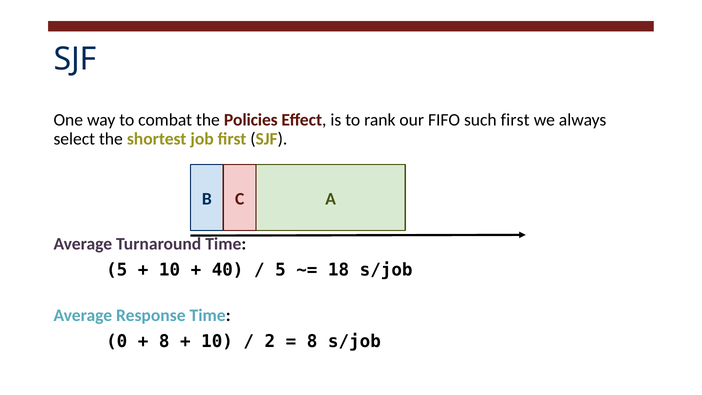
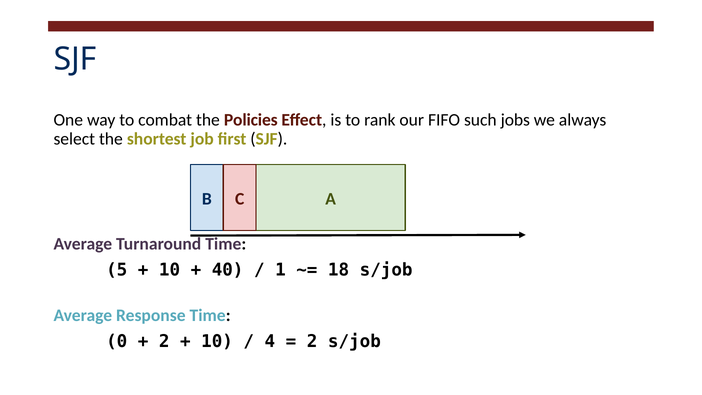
such first: first -> jobs (515, 120)
5: 5 -> 1 (280, 270)
8: 8 -> 2 (164, 341)
2: 2 -> 4 (270, 341)
8: 8 -> 2 (312, 341)
